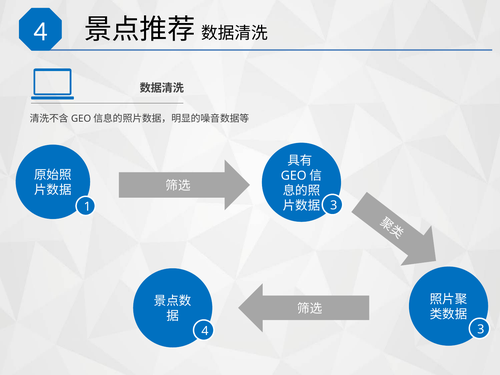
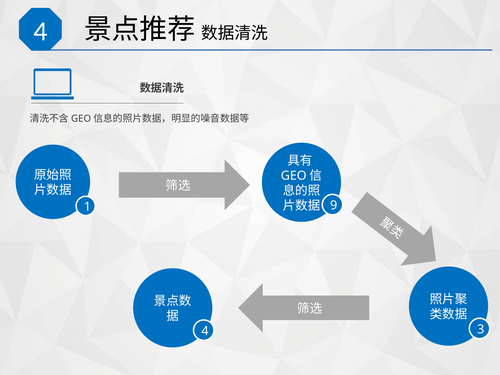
3: 3 -> 9 (334, 205)
